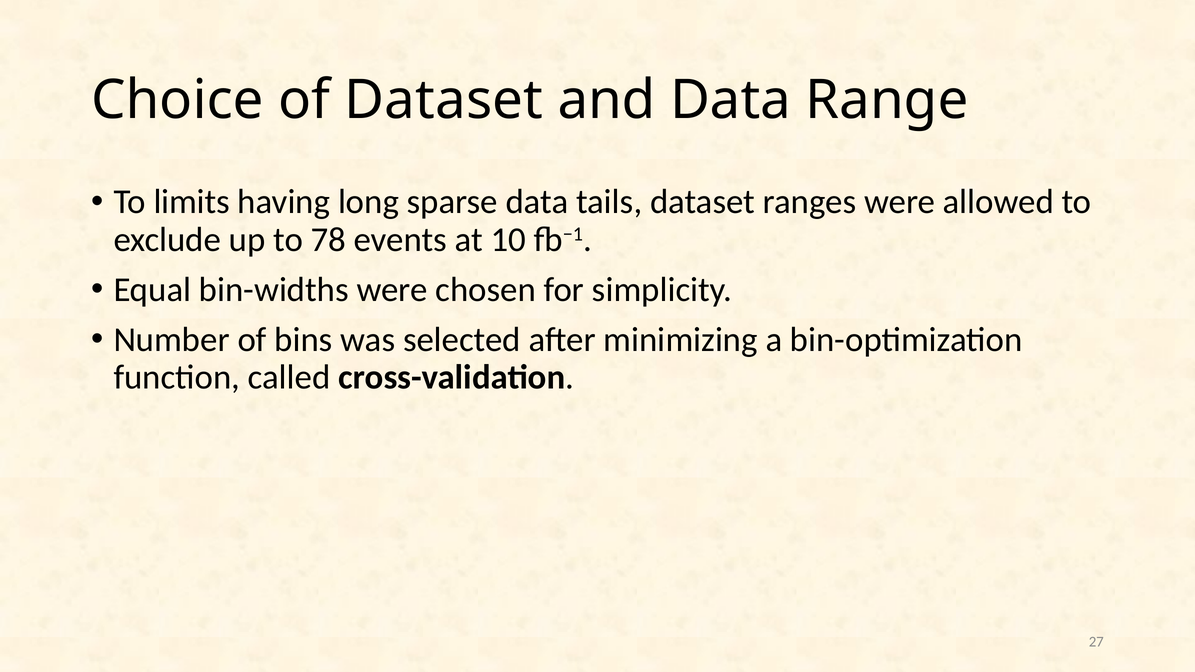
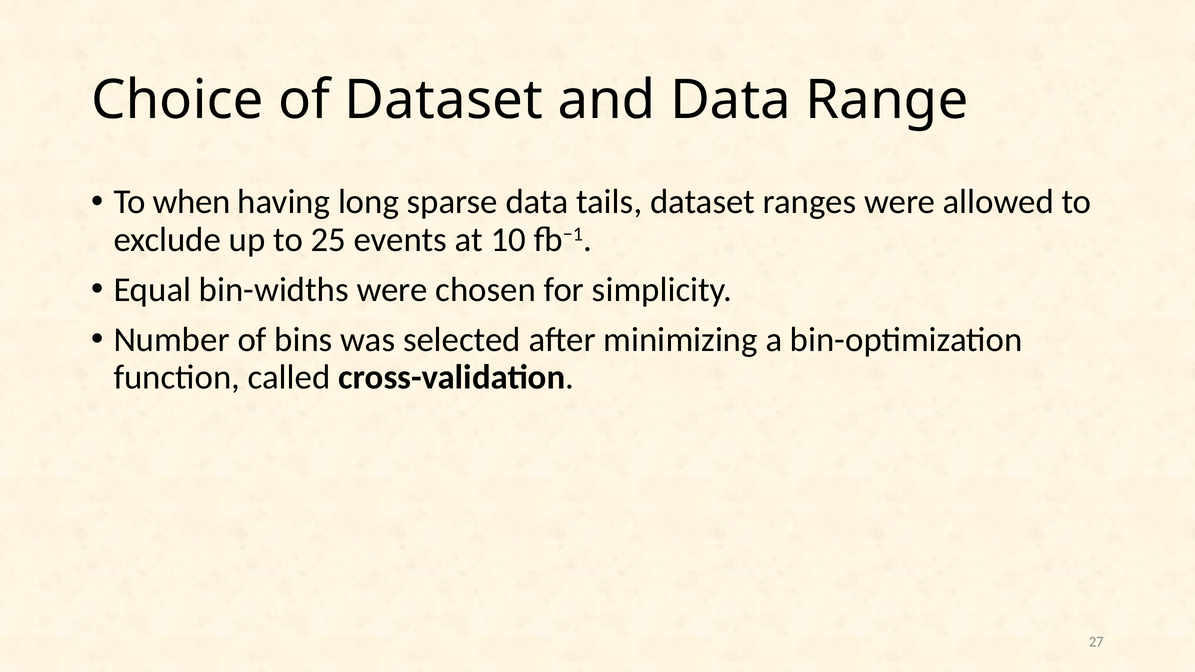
limits: limits -> when (192, 202)
78: 78 -> 25 (328, 240)
